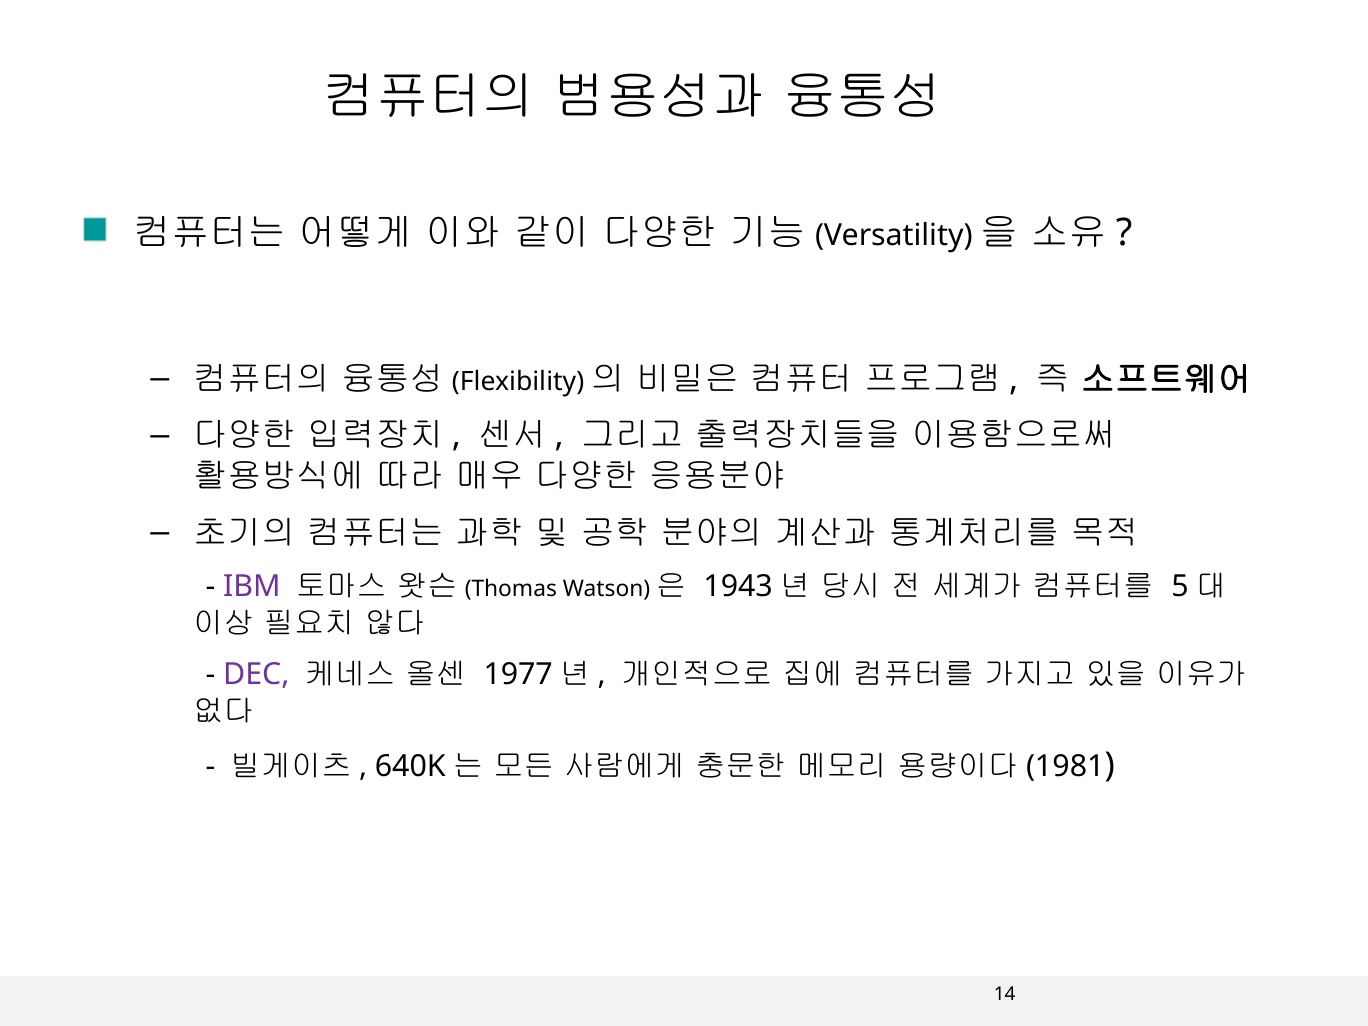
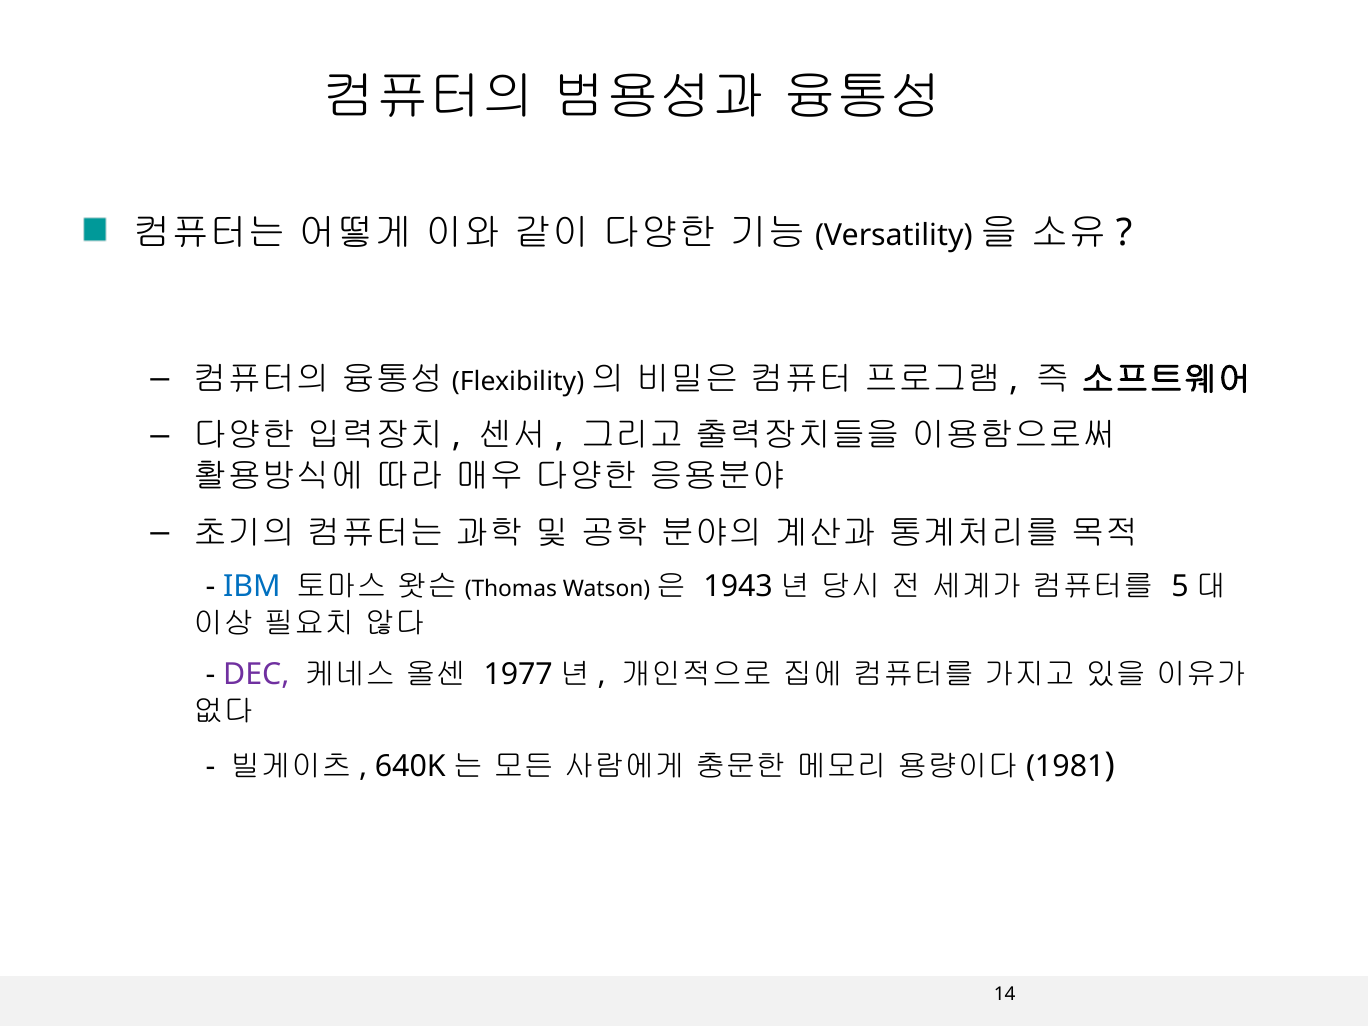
IBM colour: purple -> blue (252, 587)
